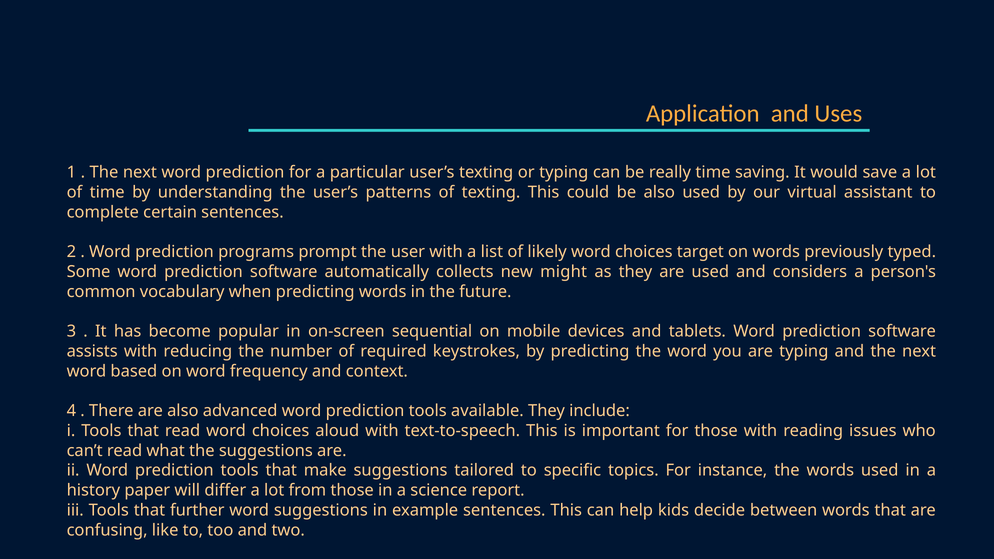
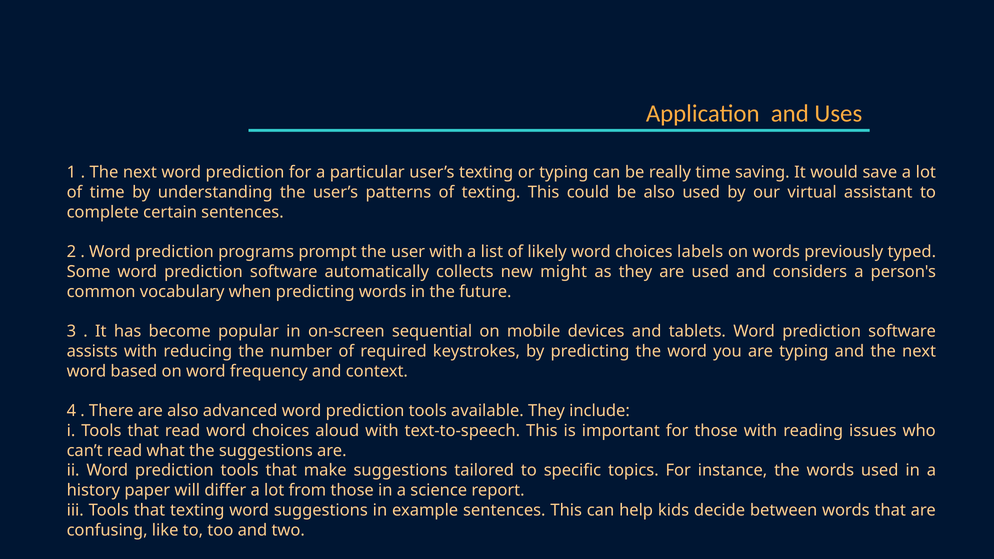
target: target -> labels (700, 252)
that further: further -> texting (197, 510)
